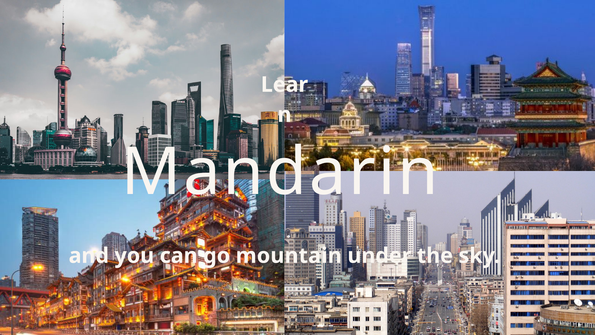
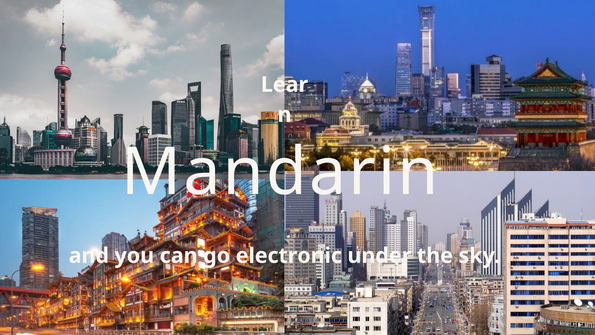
mountain: mountain -> electronic (289, 256)
